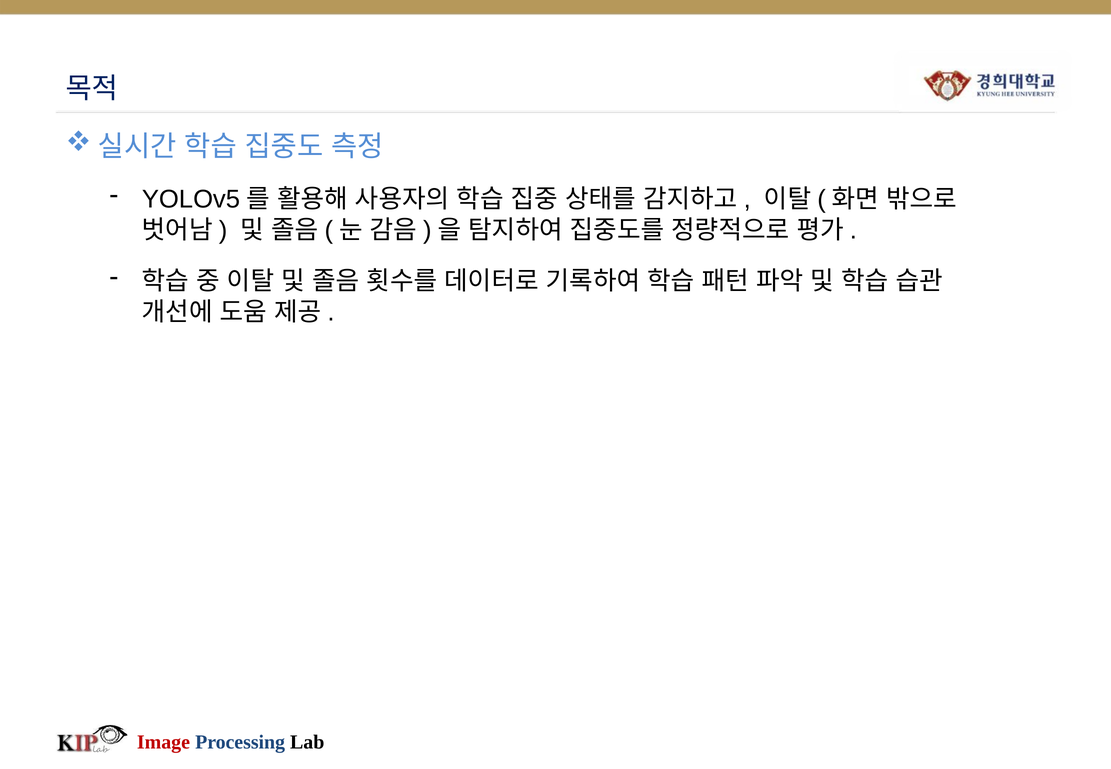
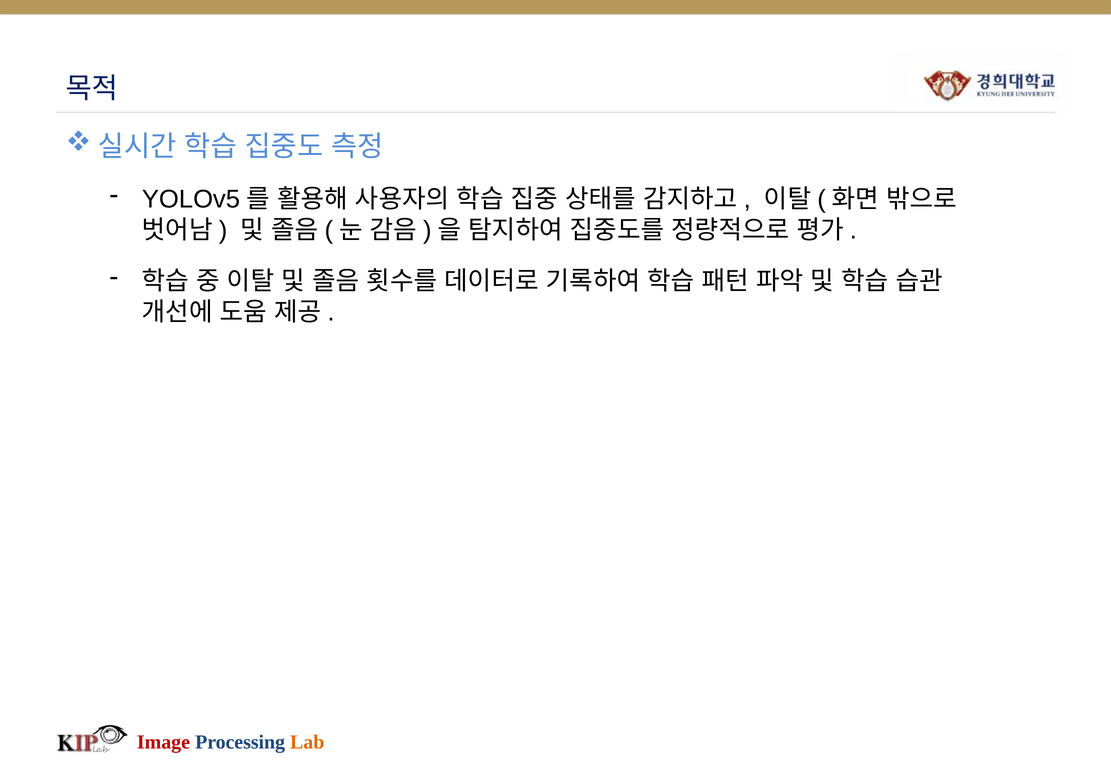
Lab colour: black -> orange (307, 742)
